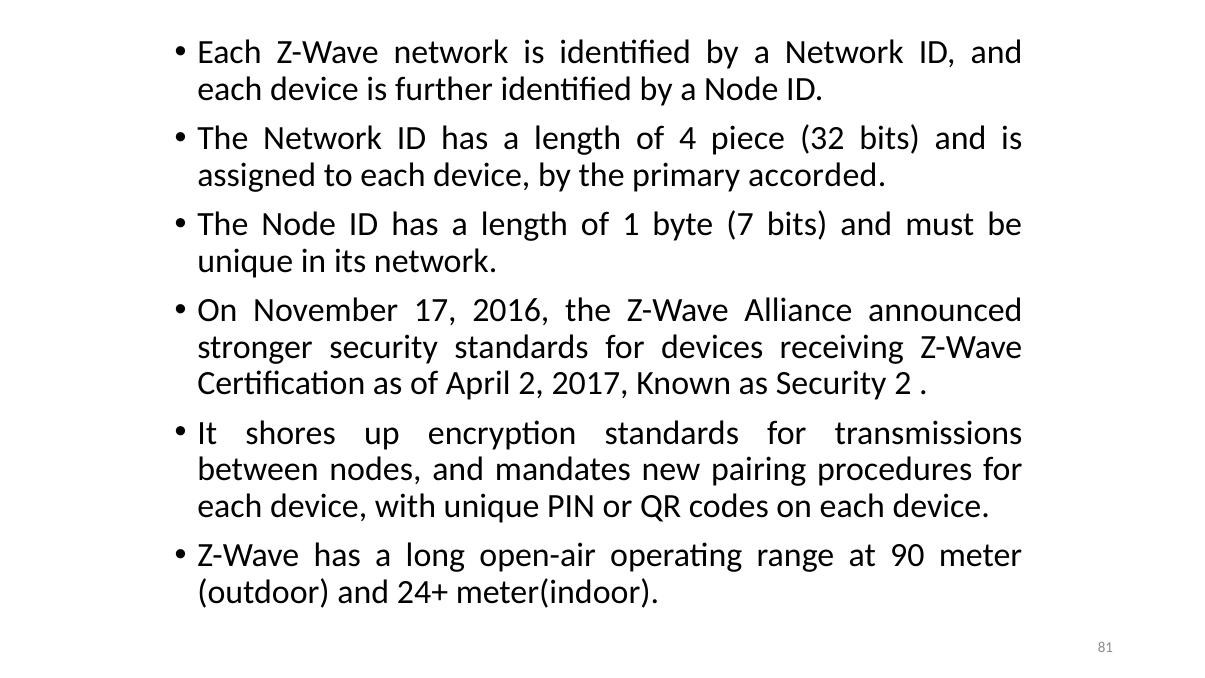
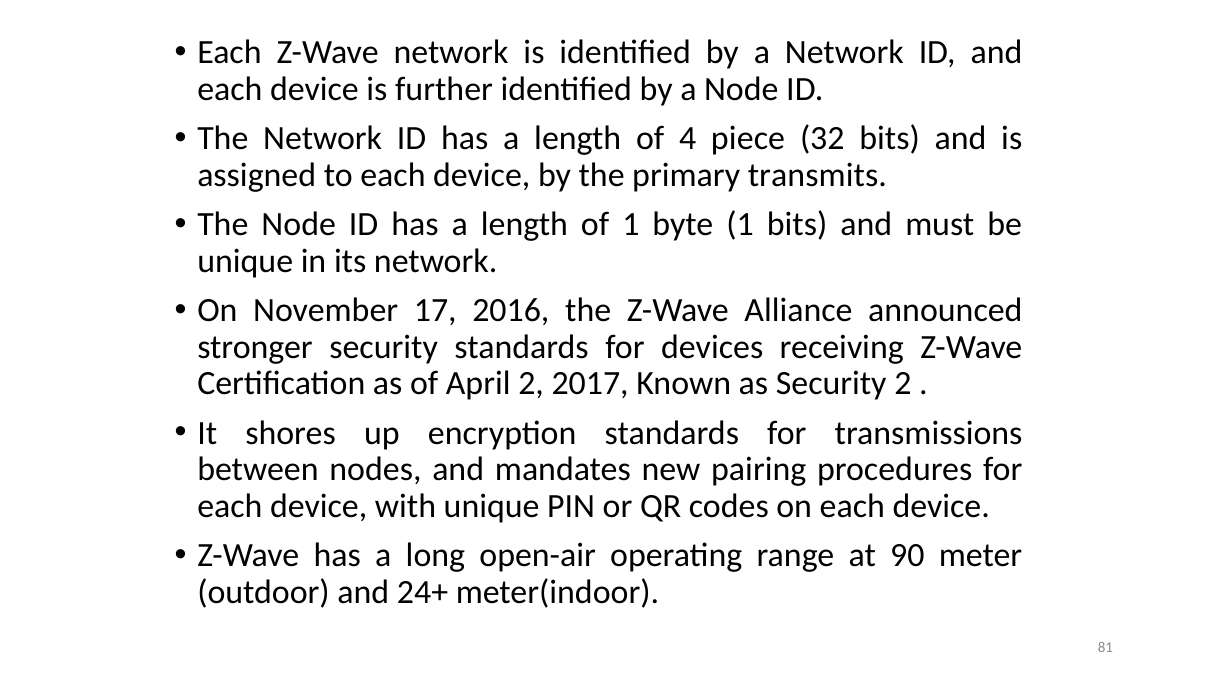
accorded: accorded -> transmits (817, 175)
byte 7: 7 -> 1 (740, 224)
